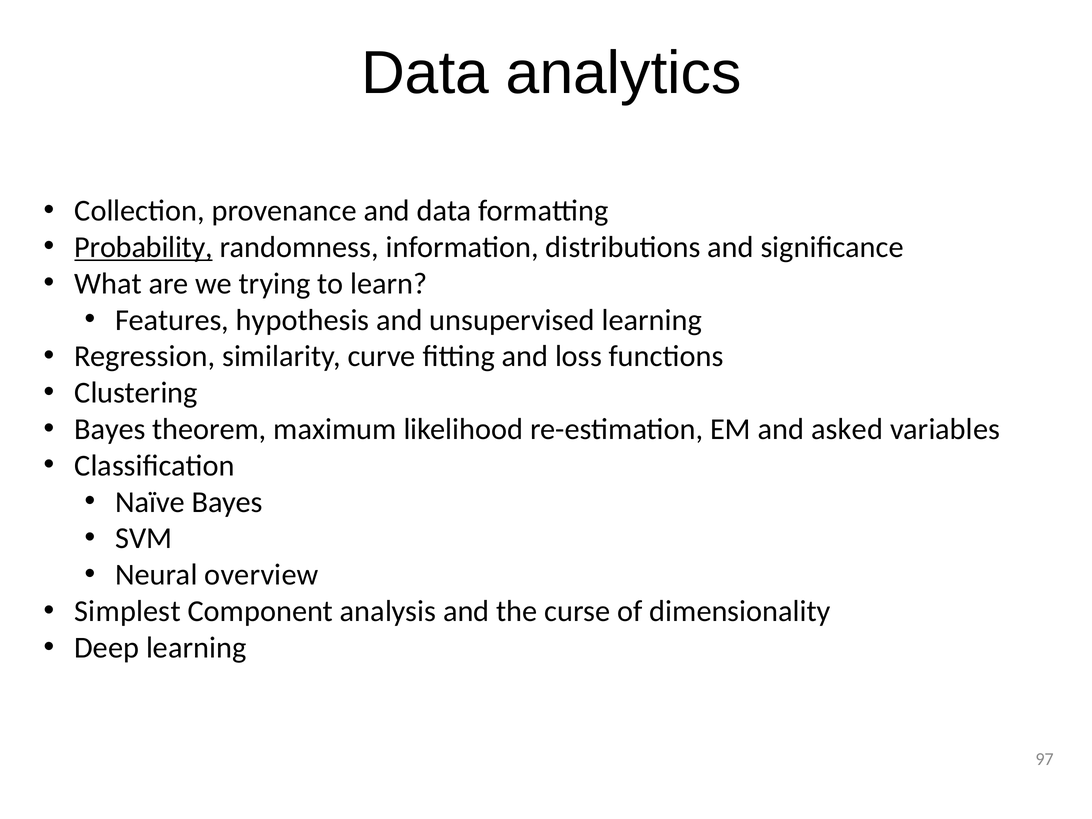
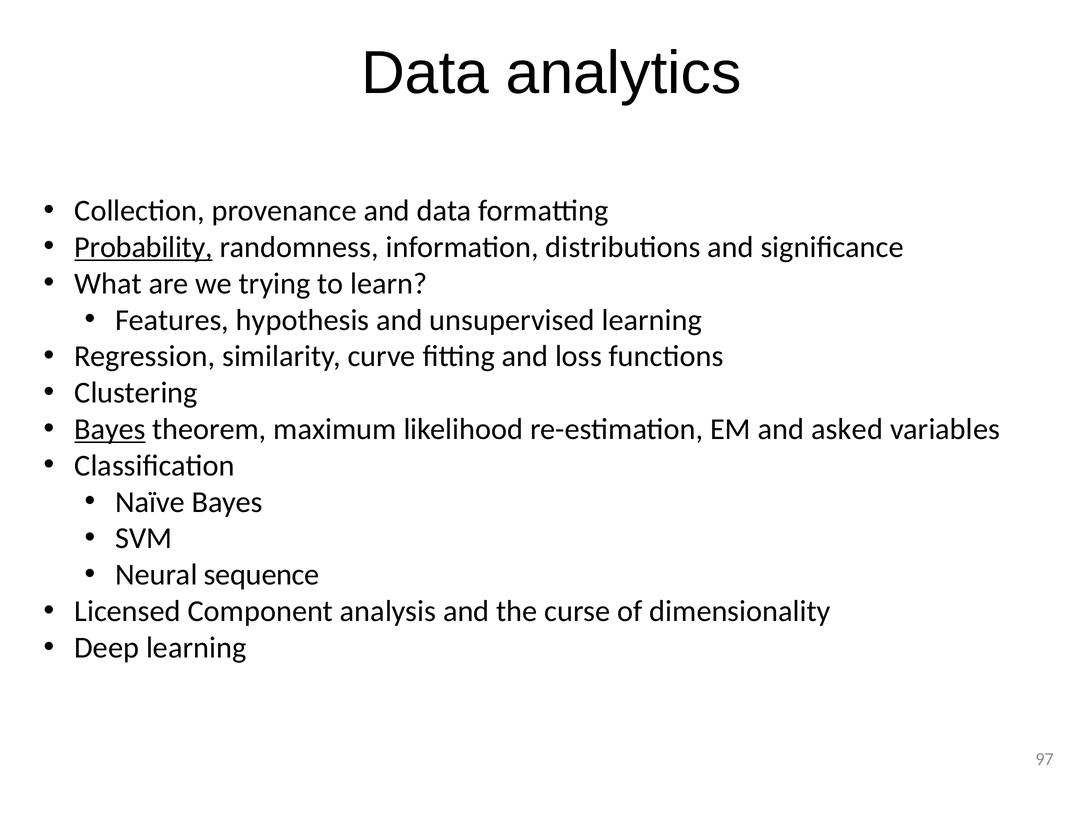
Bayes underline: none -> present (110, 429)
overview: overview -> sequence (262, 575)
Simplest: Simplest -> Licensed (128, 611)
